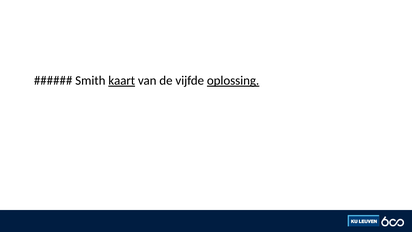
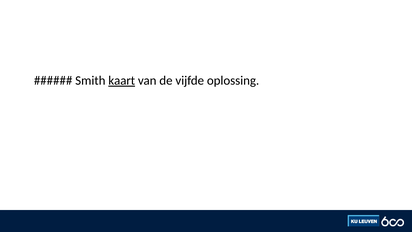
oplossing underline: present -> none (233, 81)
